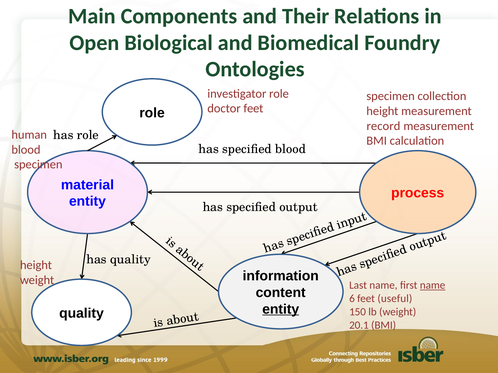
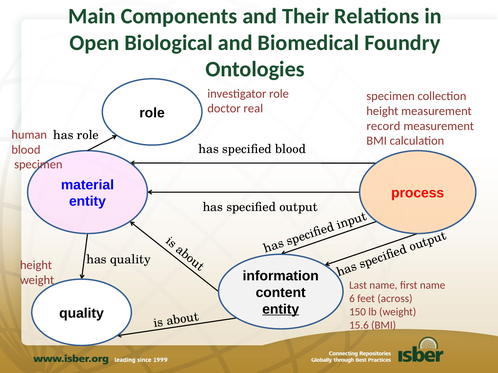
doctor feet: feet -> real (253, 109)
name underline: present -> none (433, 286)
useful: useful -> across (395, 299)
20.1: 20.1 -> 15.6 (359, 326)
